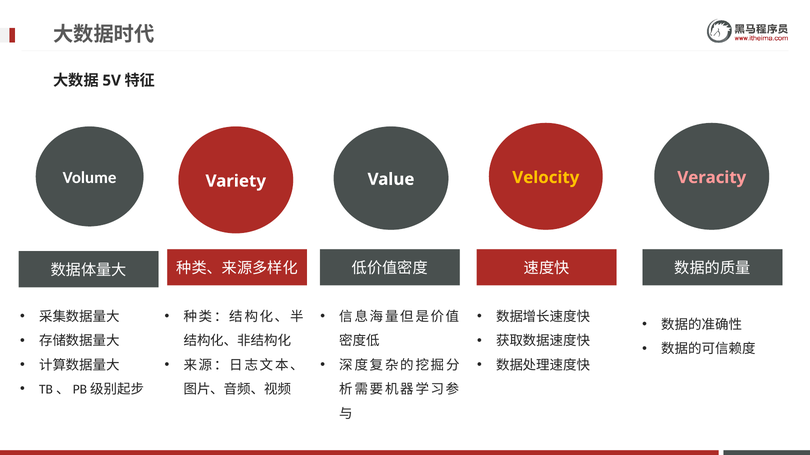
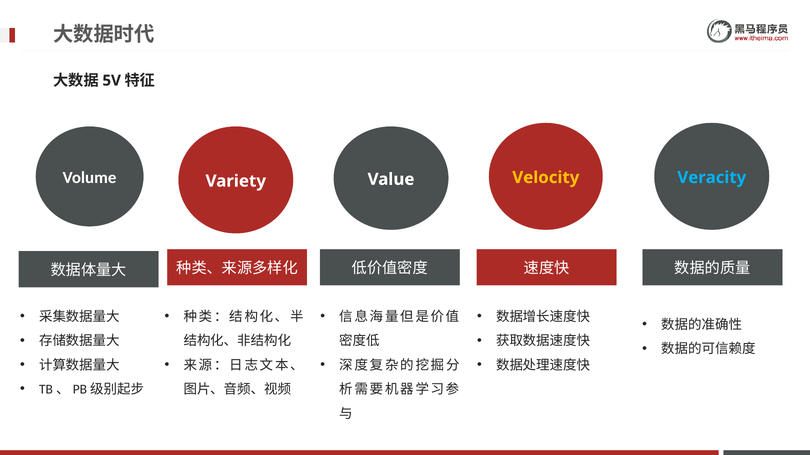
Veracity colour: pink -> light blue (712, 178)
